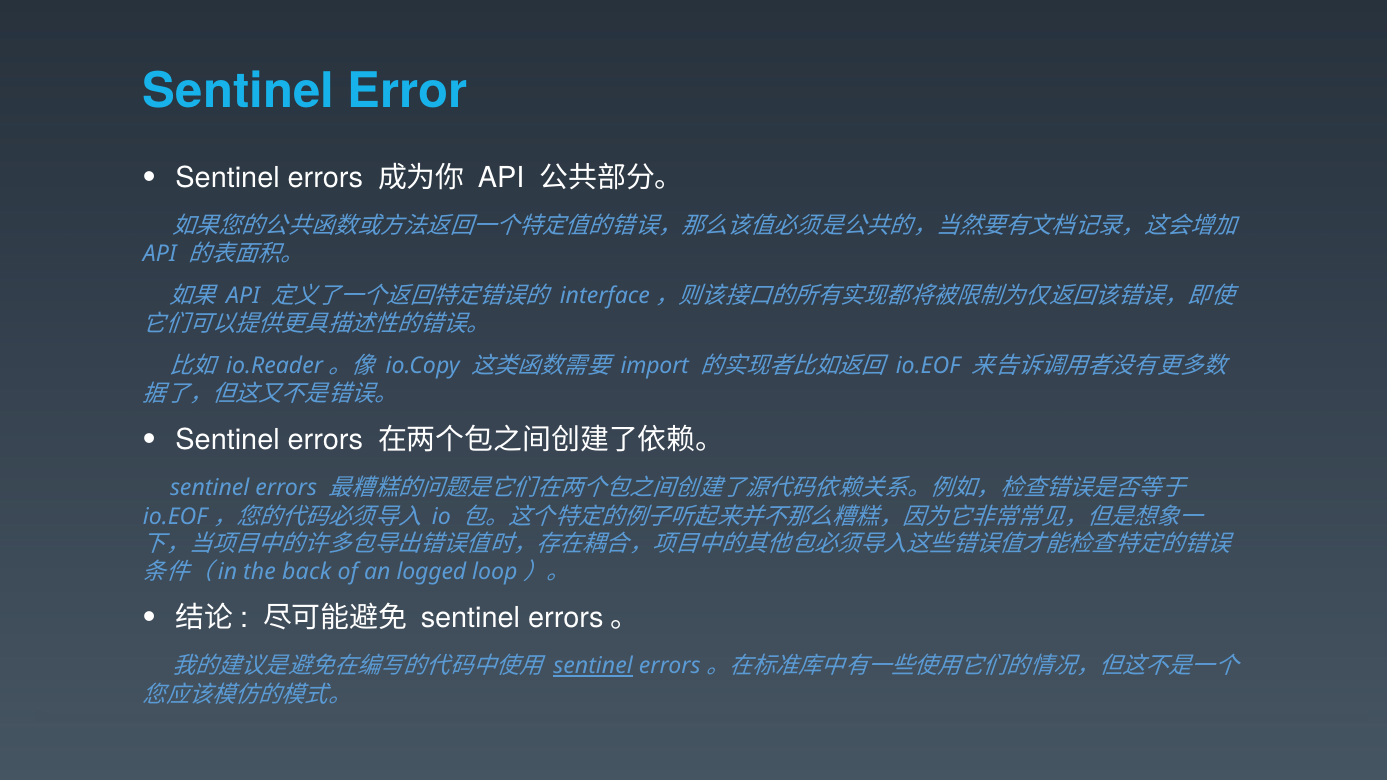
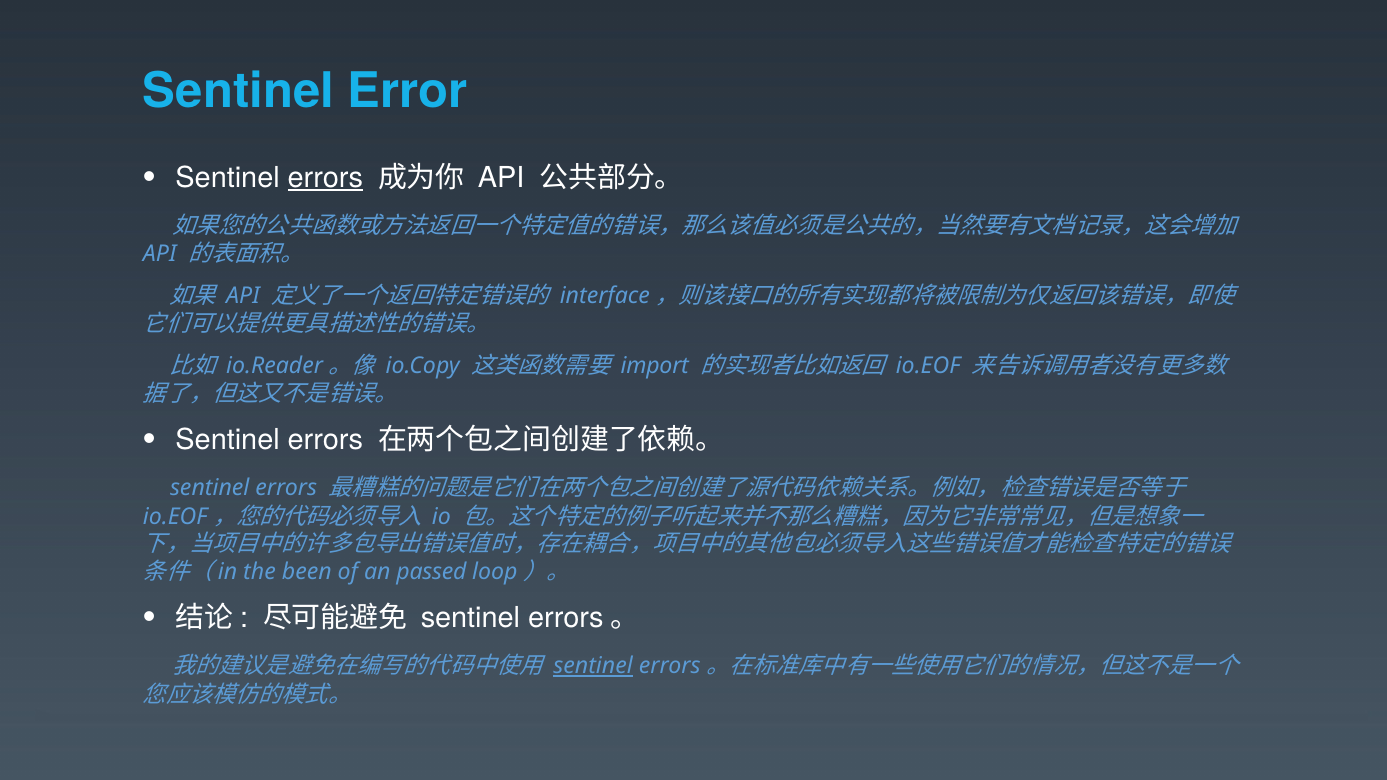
errors underline: none -> present (325, 178)
back: back -> been (307, 572)
logged: logged -> passed (431, 572)
